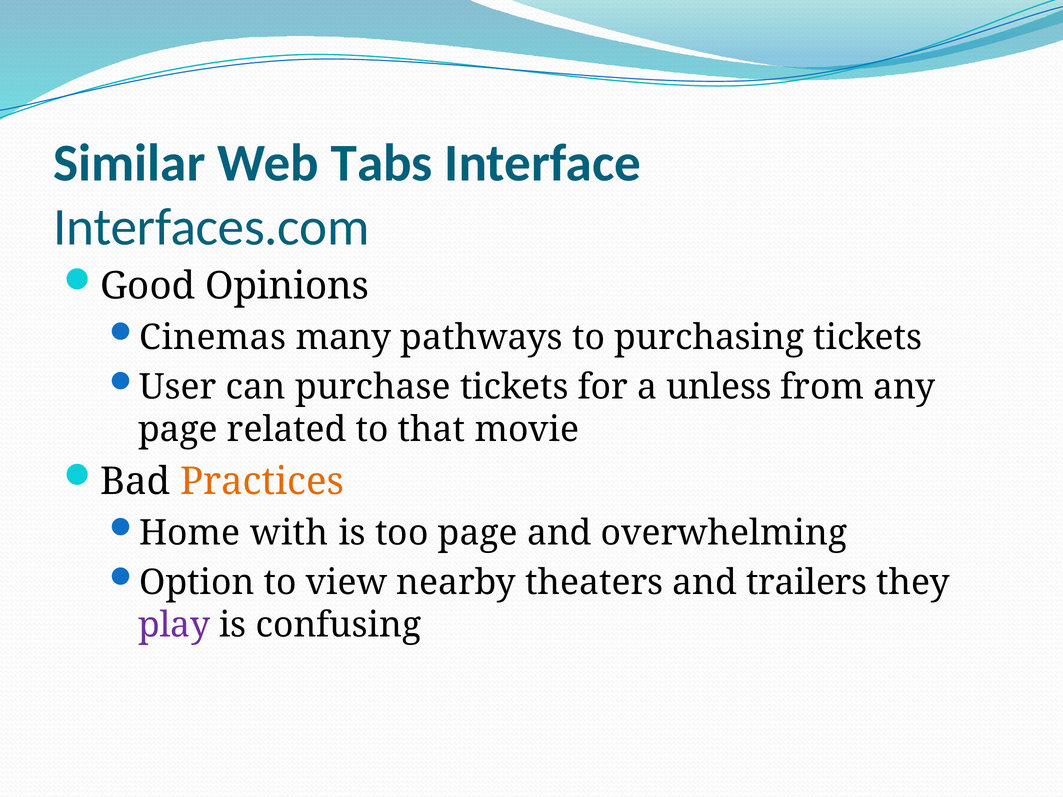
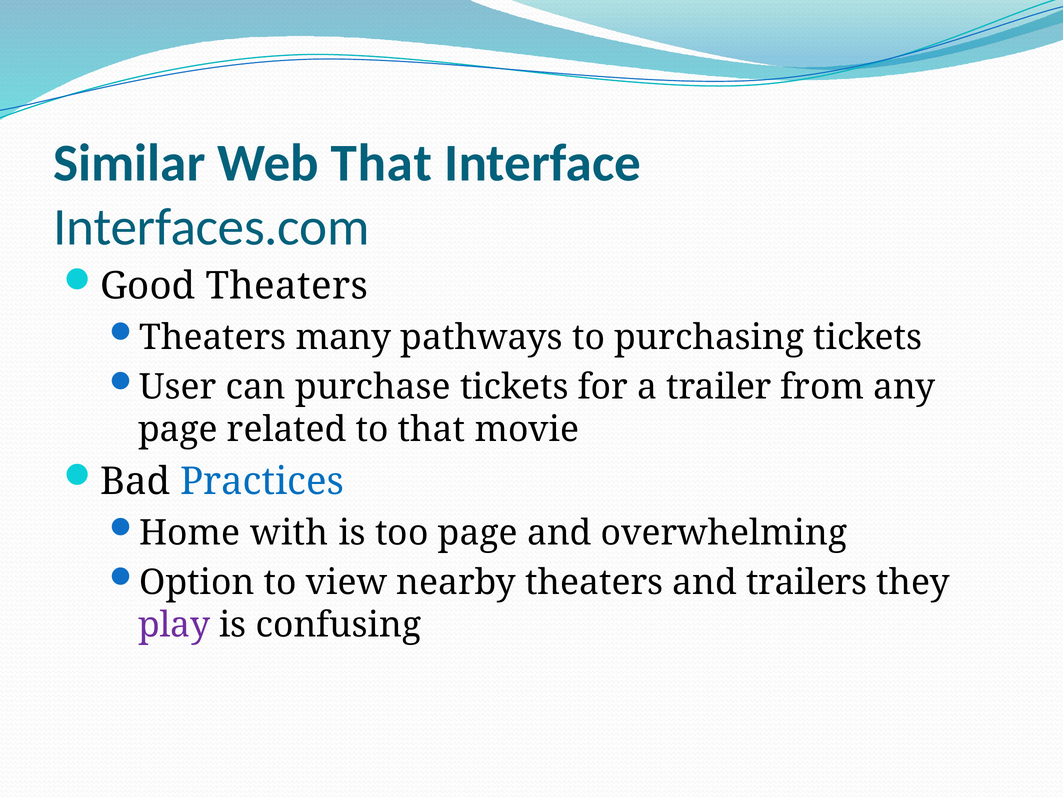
Web Tabs: Tabs -> That (381, 163)
Good Opinions: Opinions -> Theaters (287, 286)
Cinemas: Cinemas -> Theaters (213, 338)
unless: unless -> trailer (719, 387)
Practices colour: orange -> blue (262, 482)
